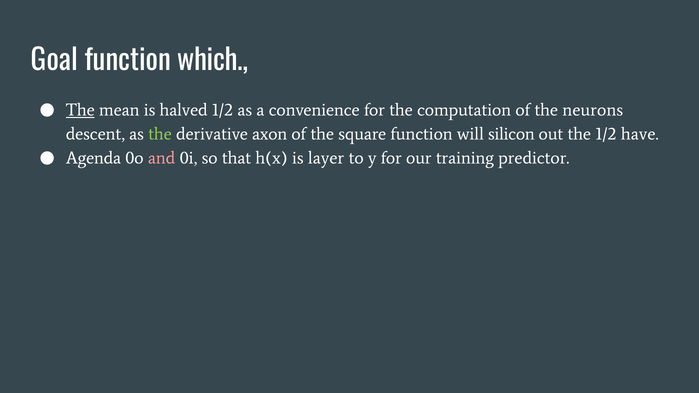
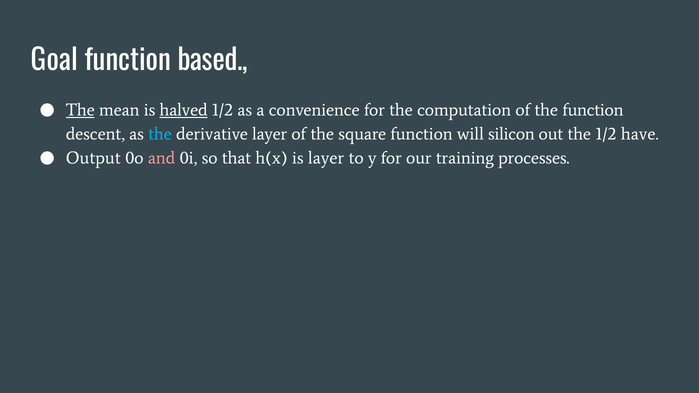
which: which -> based (213, 61)
halved underline: none -> present (184, 110)
the neurons: neurons -> function (593, 110)
the colour: light green -> light blue (160, 134)
derivative axon: axon -> layer (270, 134)
Agenda: Agenda -> Output (93, 158)
predictor: predictor -> processes (534, 158)
